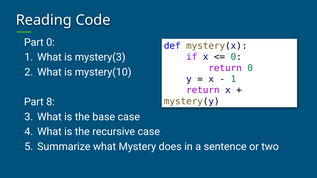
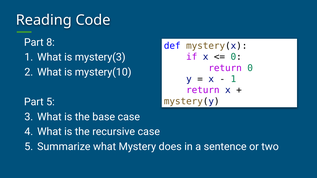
Part 0: 0 -> 8 (50, 42)
Part 8: 8 -> 5 (50, 102)
